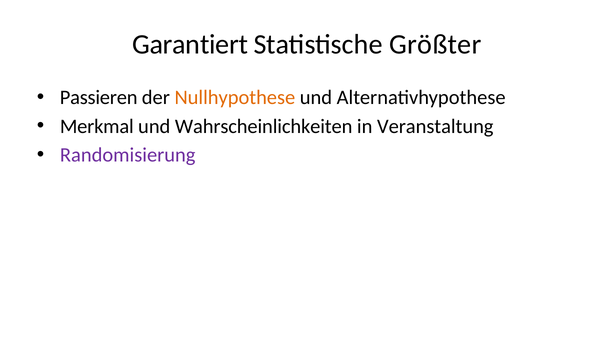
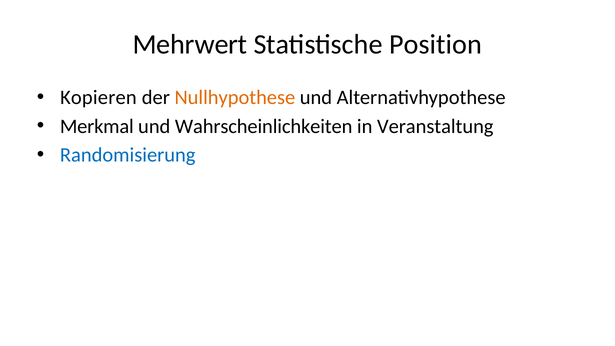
Garantiert: Garantiert -> Mehrwert (190, 45)
Größter: Größter -> Position (435, 45)
Passieren: Passieren -> Kopieren (98, 98)
Randomisierung colour: purple -> blue (128, 155)
